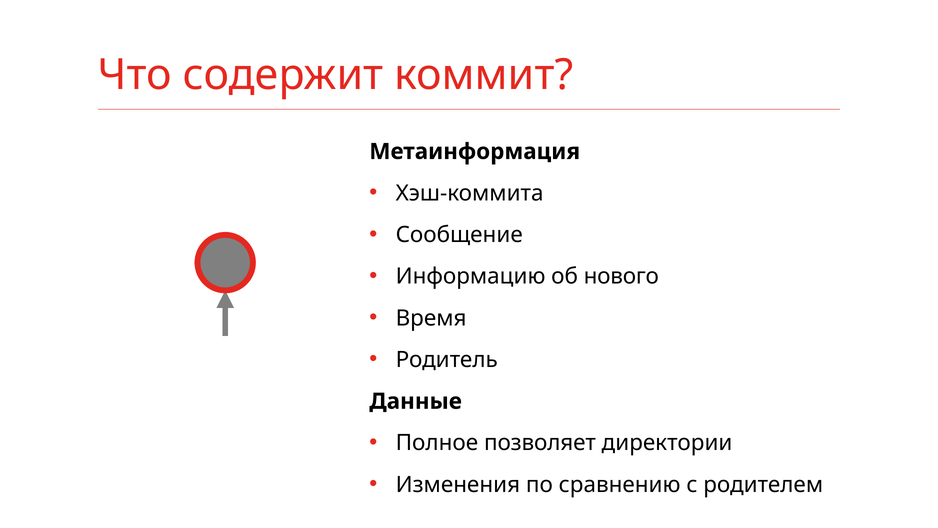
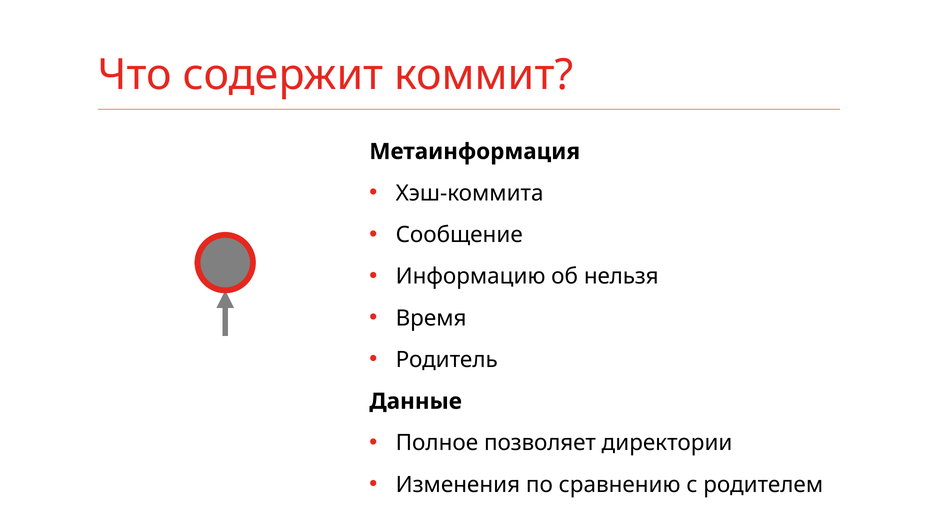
нового: нового -> нельзя (621, 276)
